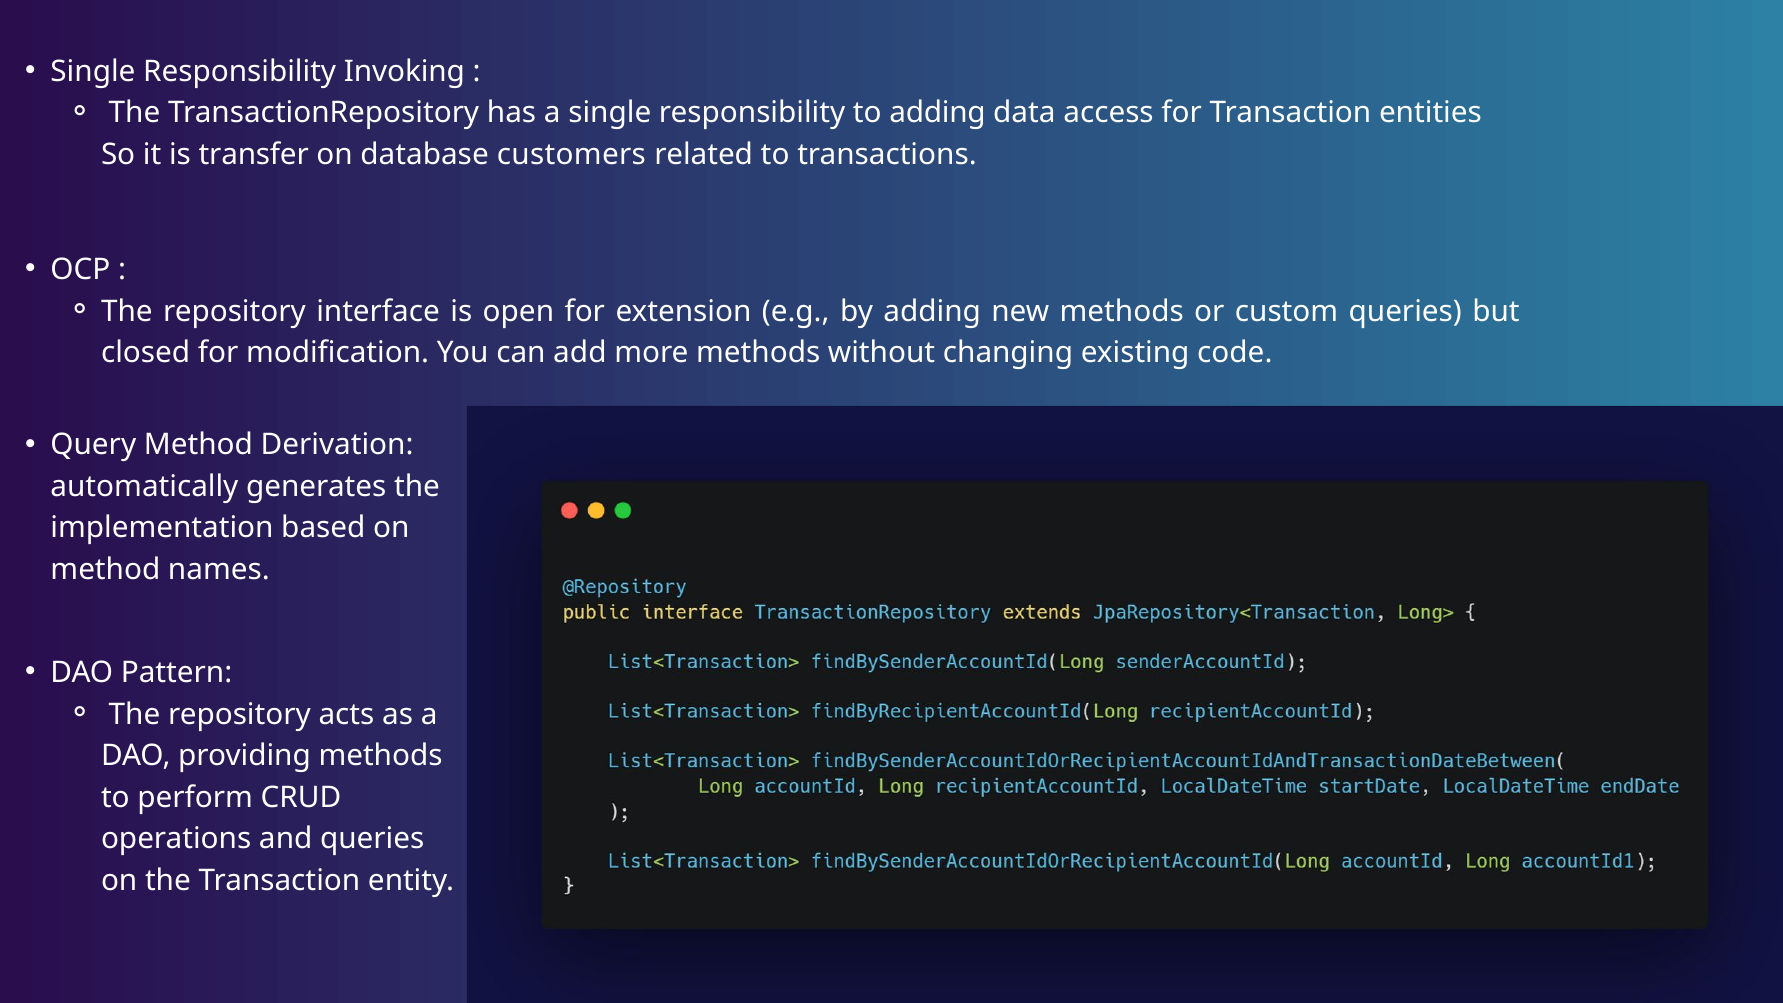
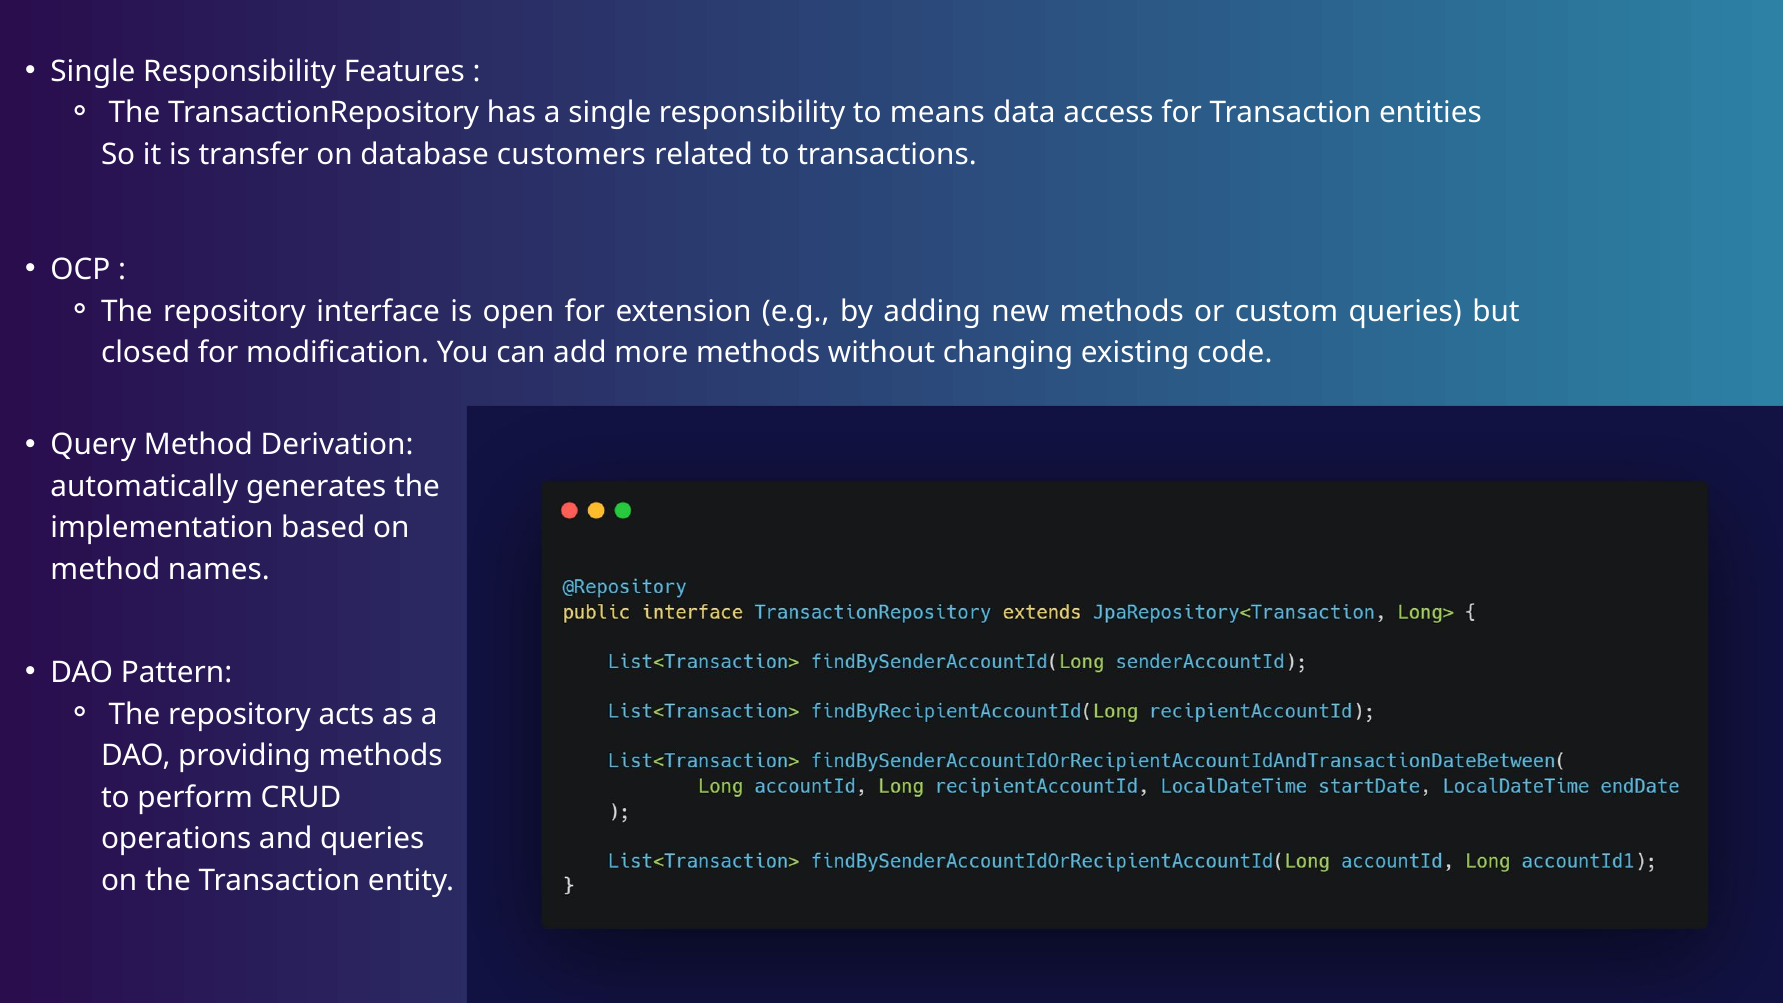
Invoking: Invoking -> Features (404, 71)
to adding: adding -> means (937, 113)
